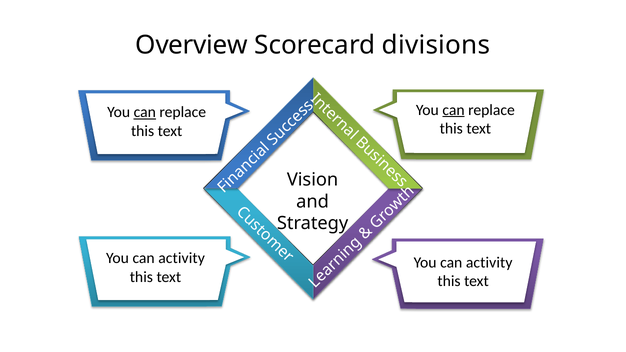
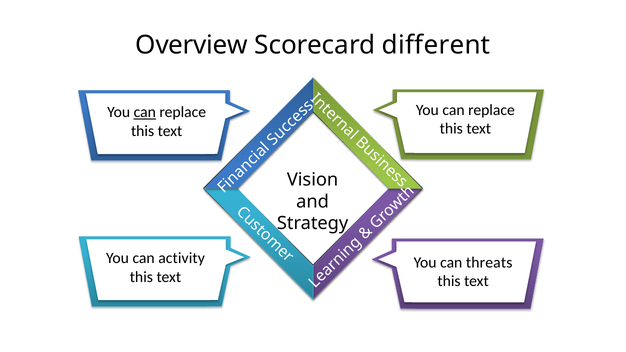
divisions: divisions -> different (436, 45)
can underline: present -> none (454, 110)
activity: activity -> threats (489, 263)
